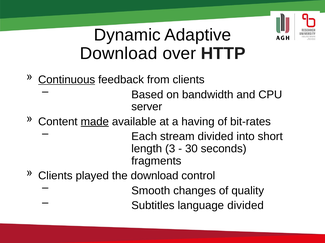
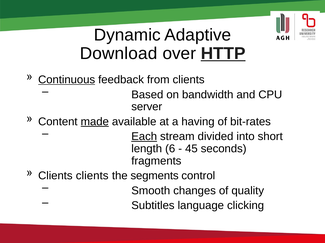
HTTP underline: none -> present (223, 54)
Each underline: none -> present (144, 137)
3: 3 -> 6 (170, 149)
30: 30 -> 45 (191, 149)
Clients played: played -> clients (92, 176)
the download: download -> segments (155, 176)
language divided: divided -> clicking (246, 206)
